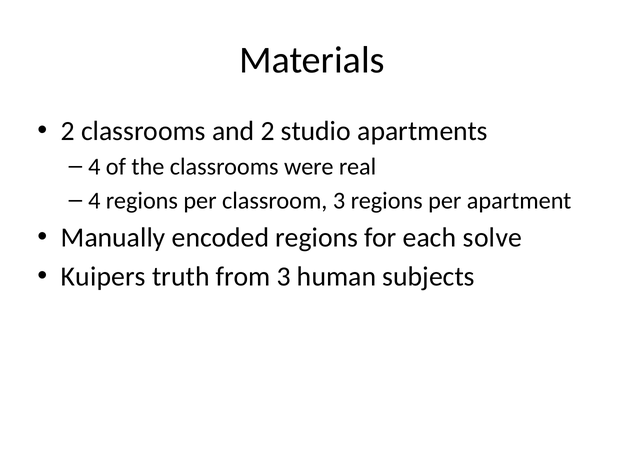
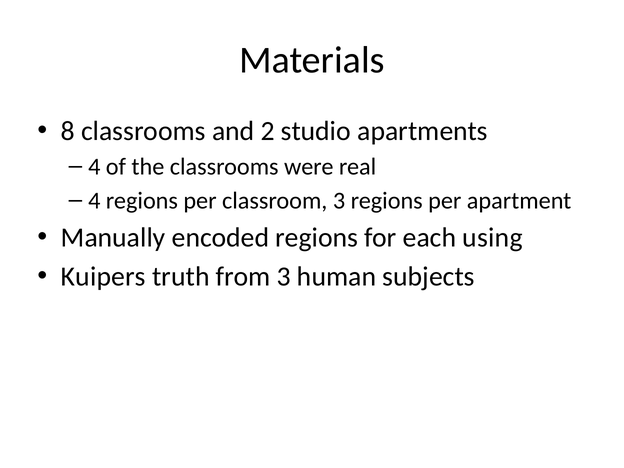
2: 2 -> 8 (68, 131)
solve: solve -> using (493, 238)
